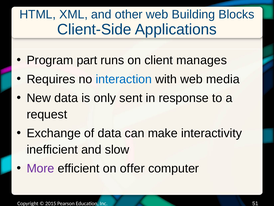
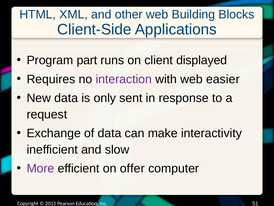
manages: manages -> displayed (202, 60)
interaction colour: blue -> purple (124, 79)
media: media -> easier (223, 79)
